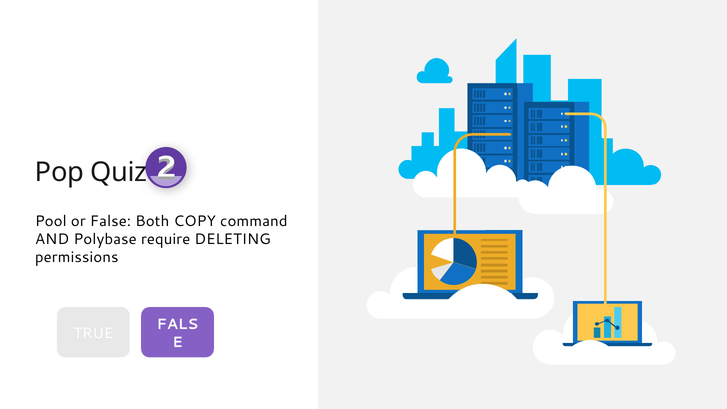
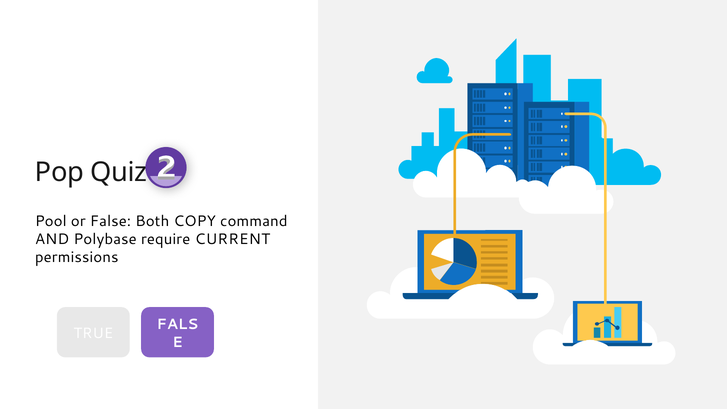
DELETING: DELETING -> CURRENT (232, 239)
